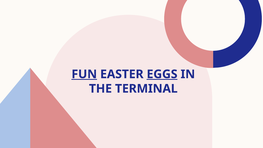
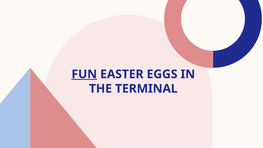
EGGS underline: present -> none (162, 74)
